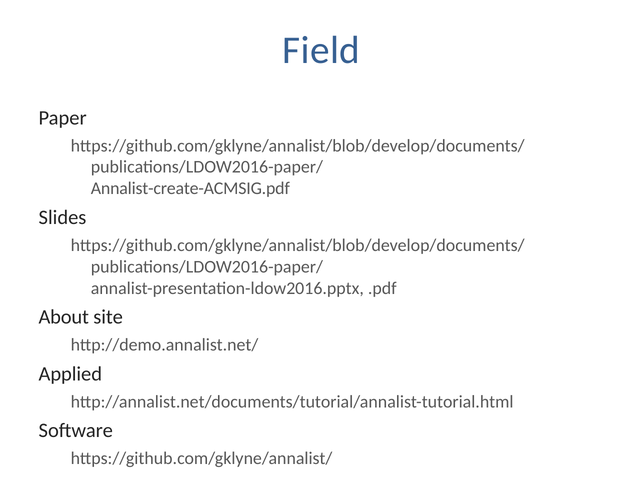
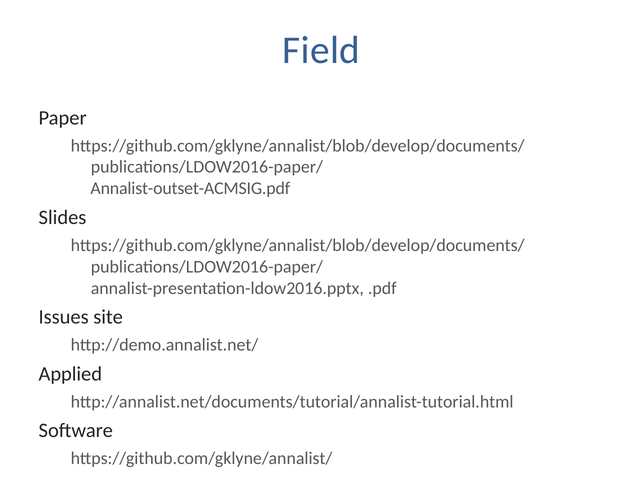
Annalist-create-ACMSIG.pdf: Annalist-create-ACMSIG.pdf -> Annalist-outset-ACMSIG.pdf (190, 189)
About: About -> Issues (64, 317)
